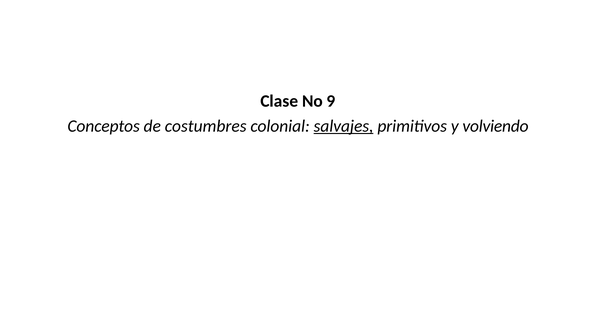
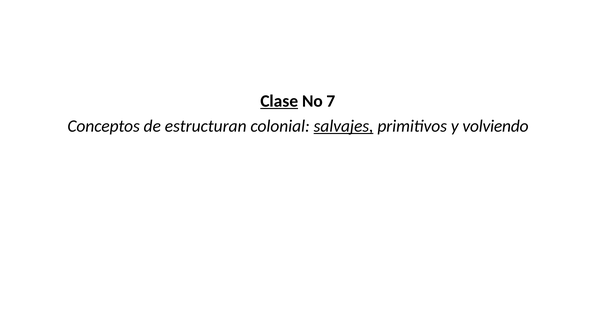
Clase underline: none -> present (279, 101)
9: 9 -> 7 (331, 101)
costumbres: costumbres -> estructuran (206, 126)
